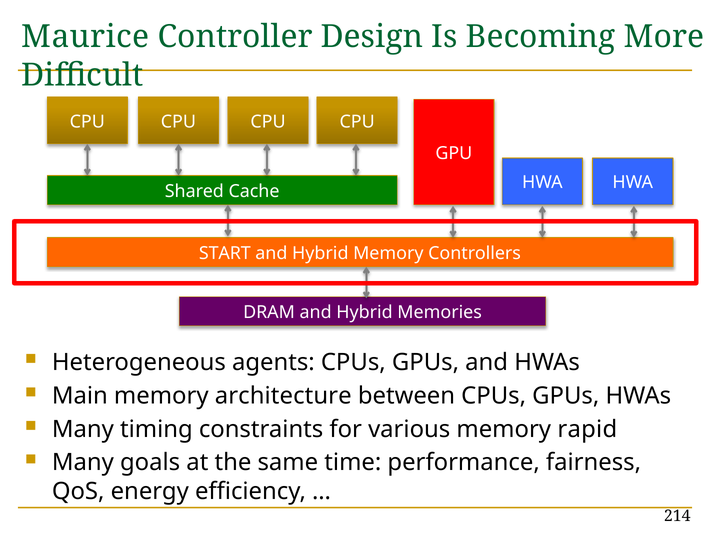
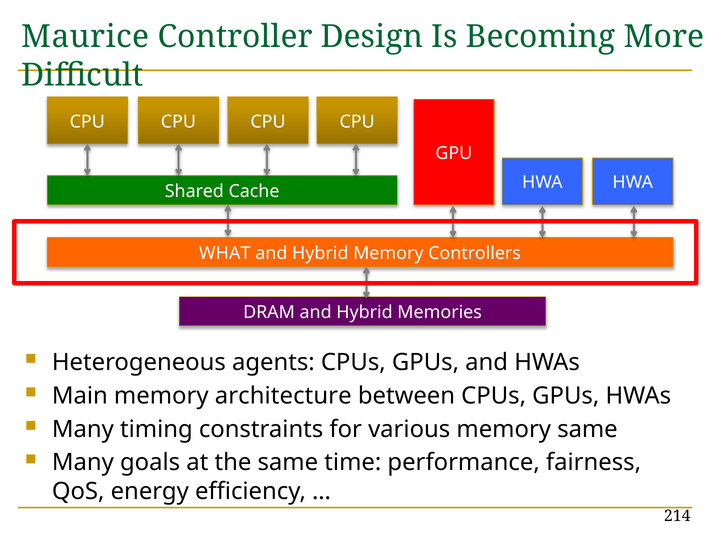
START: START -> WHAT (225, 253)
memory rapid: rapid -> same (587, 429)
